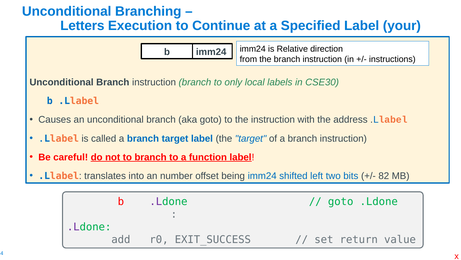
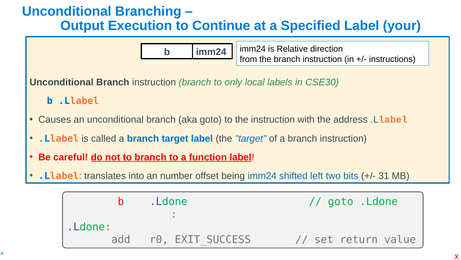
Letters: Letters -> Output (82, 26)
82: 82 -> 31 (384, 175)
